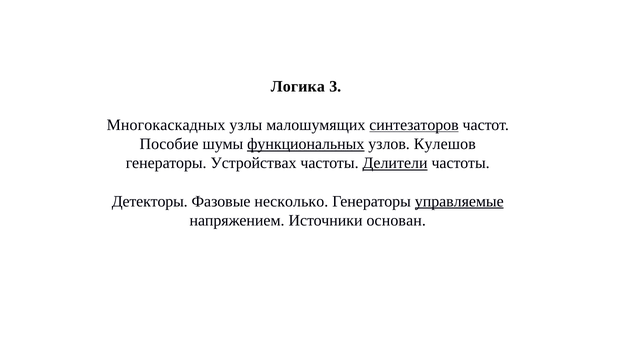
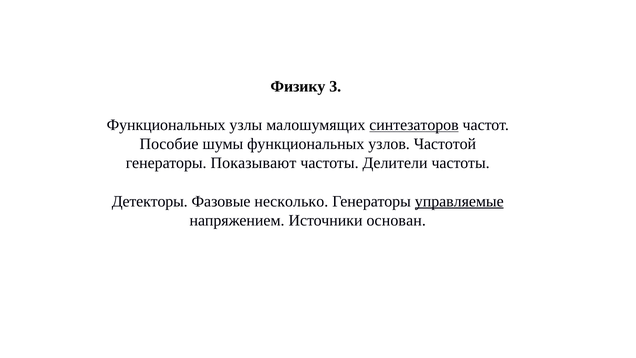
Логика: Логика -> Физику (298, 87)
Многокаскадных: Многокаскадных -> Функциональных (166, 125)
функциональных underline: present -> none (306, 144)
Кулешов: Кулешов -> Частотой (445, 144)
Устройствах: Устройствах -> Показывают (253, 163)
Делители underline: present -> none (395, 163)
